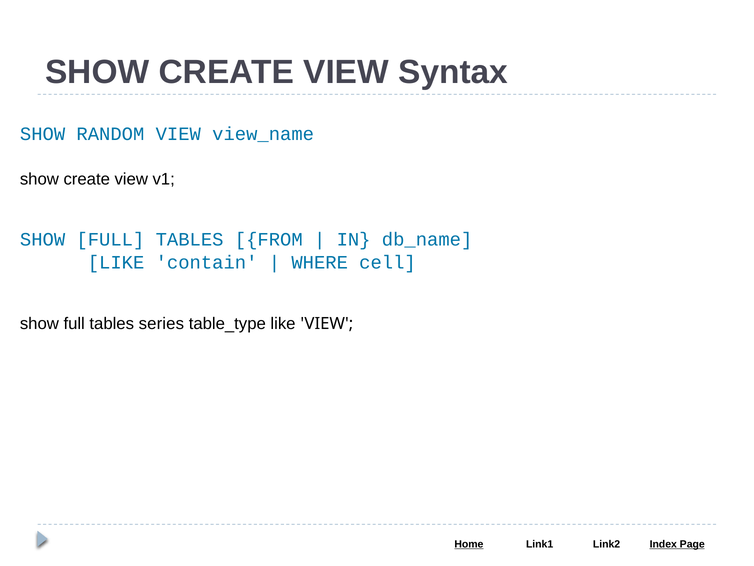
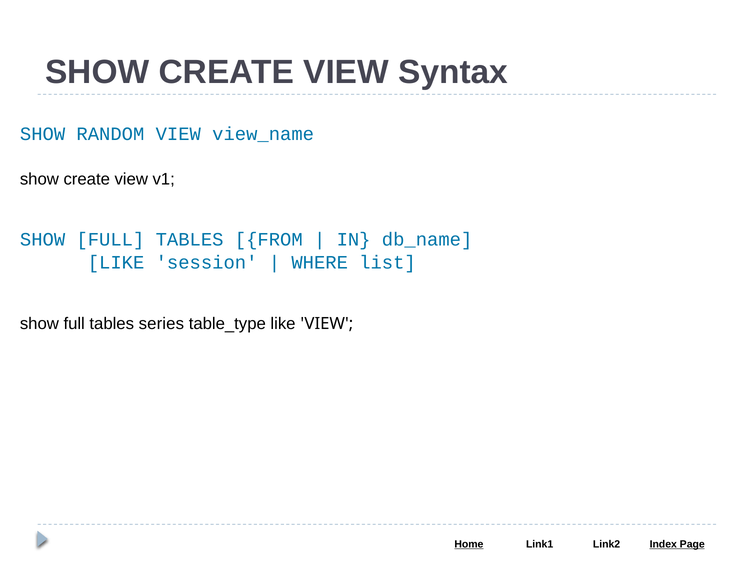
contain: contain -> session (207, 262)
cell: cell -> list (388, 262)
